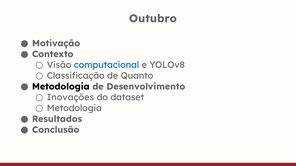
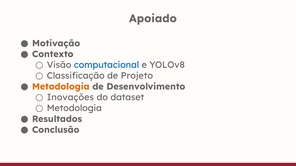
Outubro: Outubro -> Apoiado (153, 19)
Quanto: Quanto -> Projeto (137, 76)
Metodologia colour: black -> orange (61, 87)
